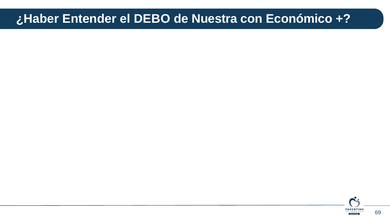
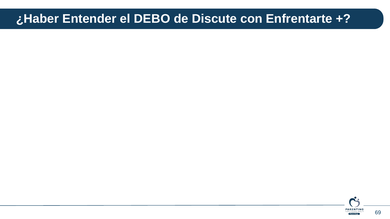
Nuestra: Nuestra -> Discute (214, 19)
Económico: Económico -> Enfrentarte (299, 19)
